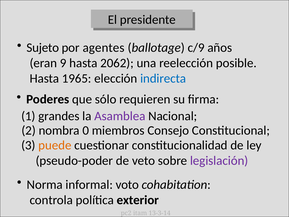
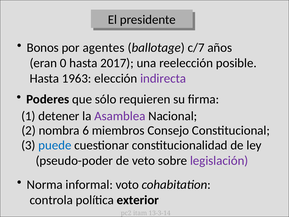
Sujeto: Sujeto -> Bonos (43, 48)
c/9: c/9 -> c/7 (196, 48)
9: 9 -> 0 (63, 63)
2062: 2062 -> 2017 (117, 63)
1965: 1965 -> 1963 (77, 78)
indirecta colour: blue -> purple (163, 78)
grandes: grandes -> detener (59, 116)
0: 0 -> 6 (86, 130)
puede colour: orange -> blue (55, 145)
